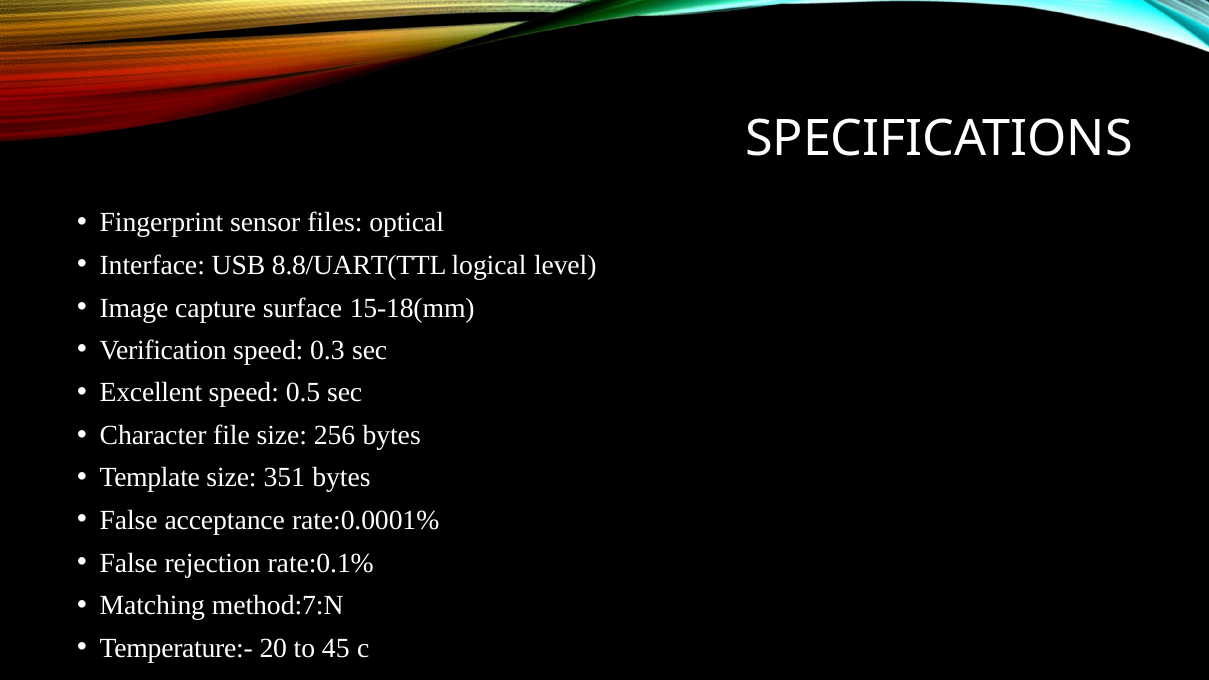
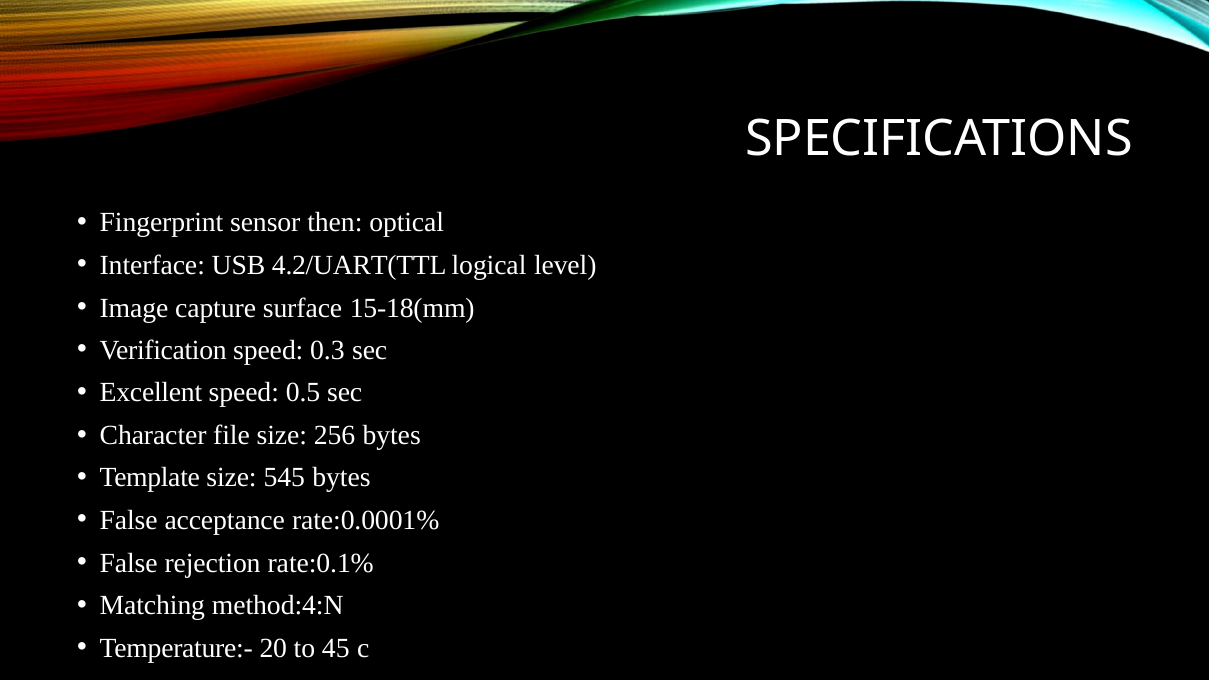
files: files -> then (335, 223)
8.8/UART(TTL: 8.8/UART(TTL -> 4.2/UART(TTL (359, 265)
351: 351 -> 545 (284, 478)
method:7:N: method:7:N -> method:4:N (278, 605)
